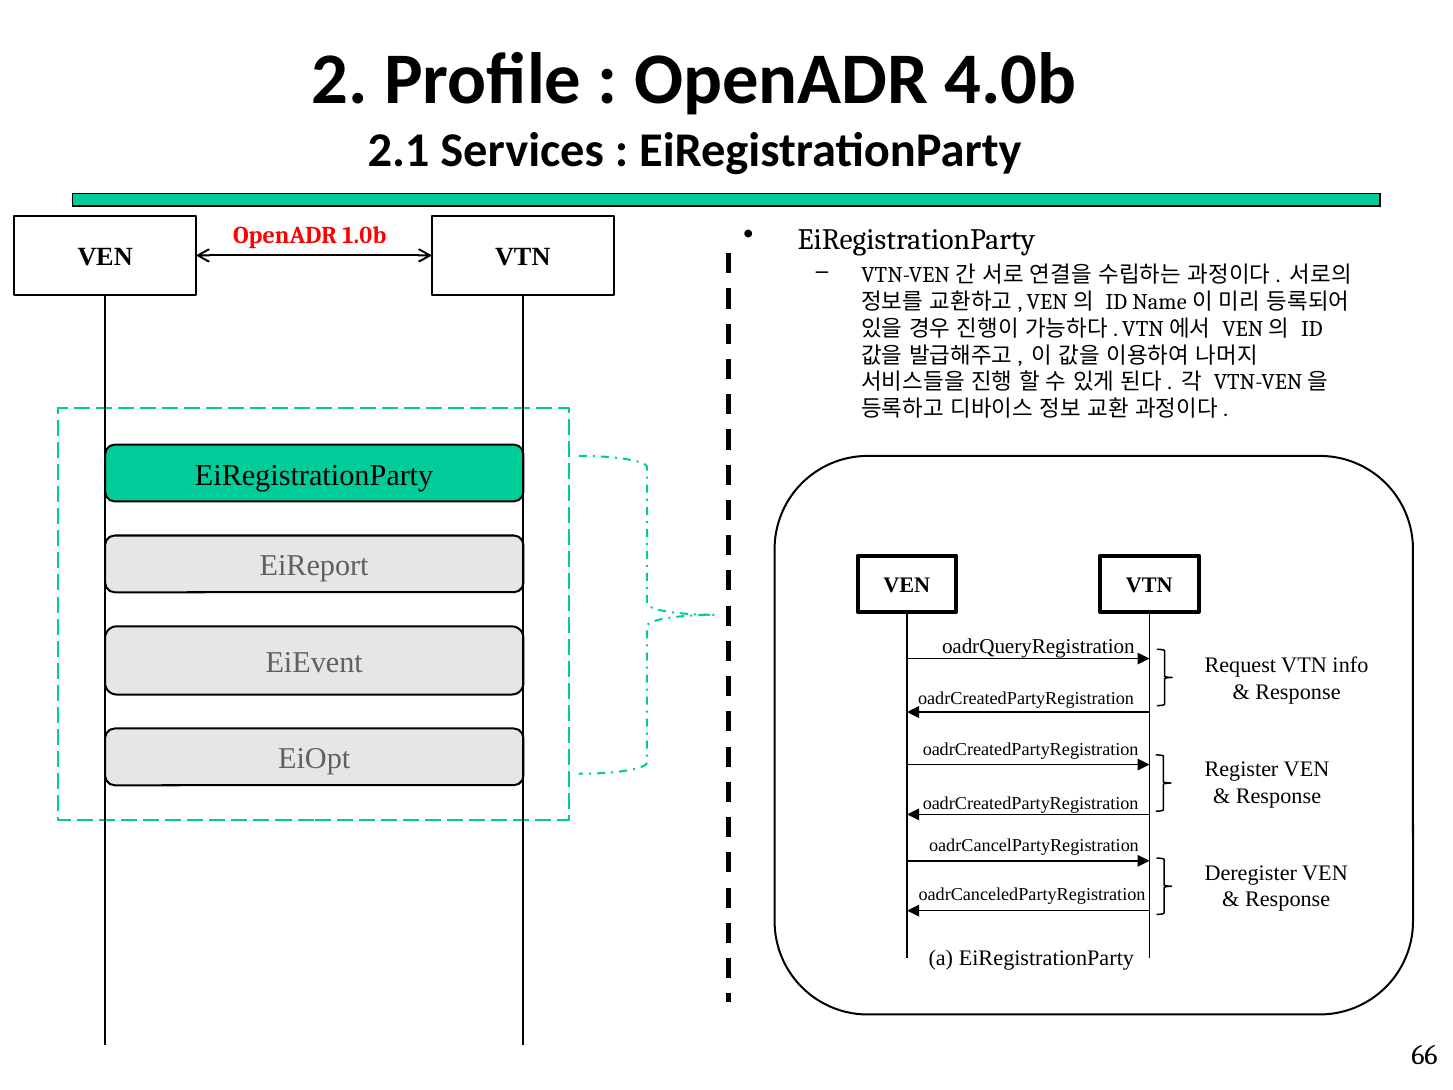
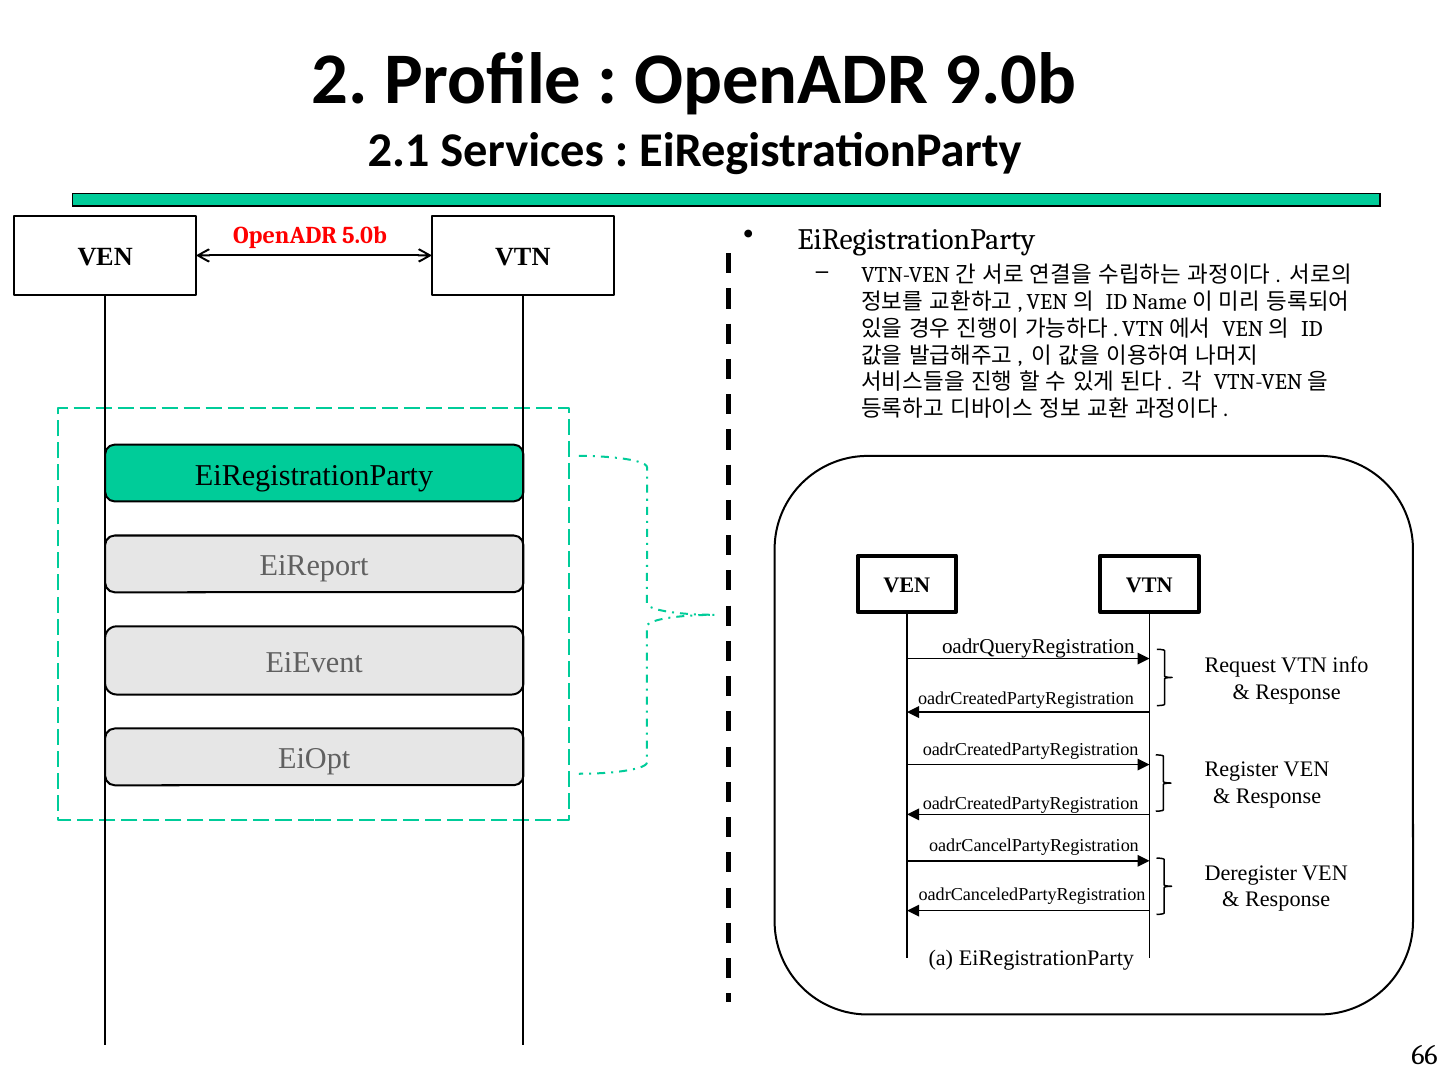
4.0b: 4.0b -> 9.0b (1011, 80)
1.0b: 1.0b -> 5.0b (364, 235)
